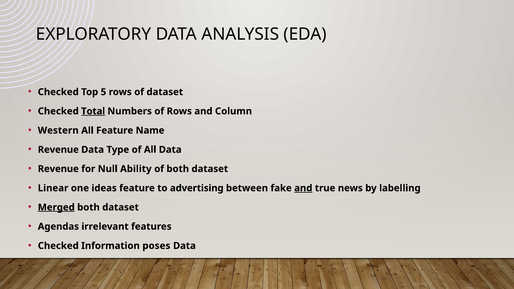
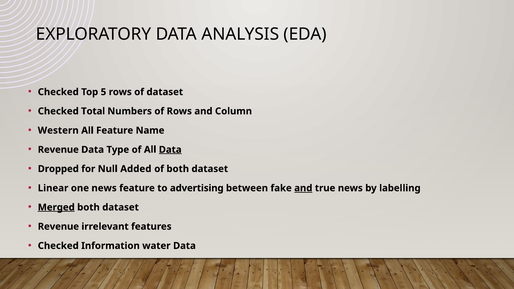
Total underline: present -> none (93, 111)
Data underline: none -> present (170, 150)
Revenue: Revenue -> Dropped (58, 169)
Ability: Ability -> Added (136, 169)
one ideas: ideas -> news (104, 188)
Agendas: Agendas -> Revenue (58, 227)
poses: poses -> water (156, 246)
